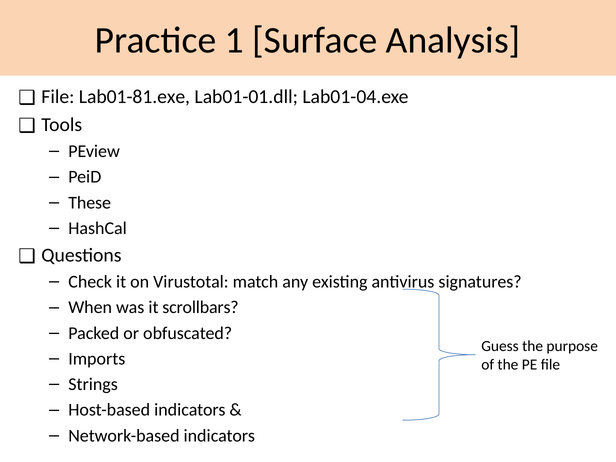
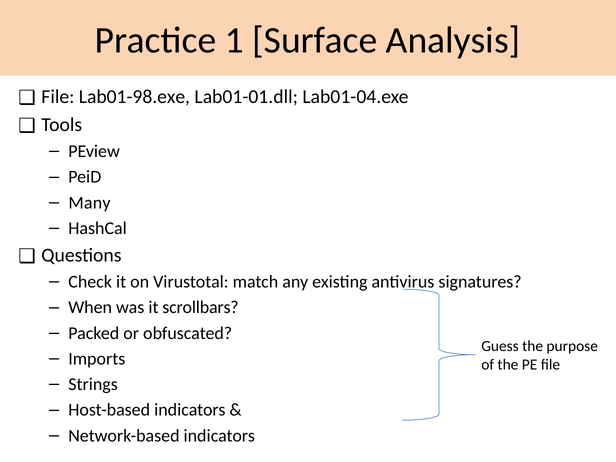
Lab01-81.exe: Lab01-81.exe -> Lab01-98.exe (134, 97)
These: These -> Many (89, 203)
